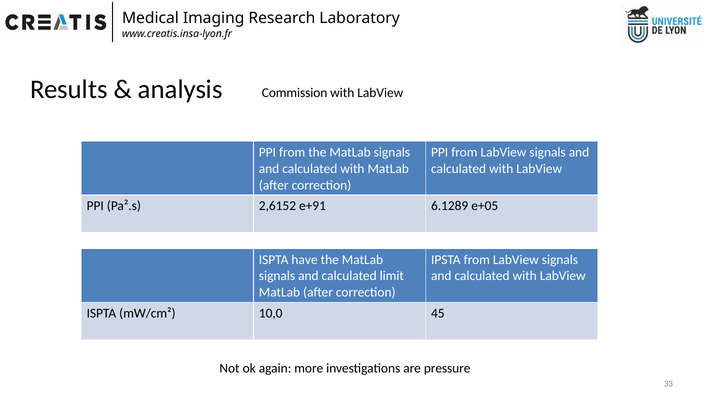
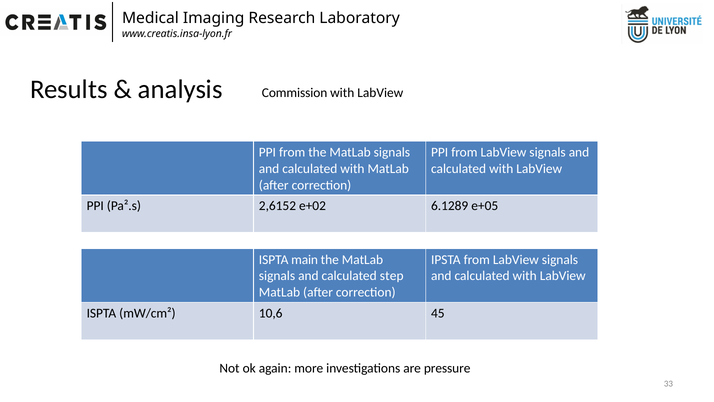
e+91: e+91 -> e+02 (312, 206)
have: have -> main (305, 259)
limit: limit -> step (392, 276)
10,0: 10,0 -> 10,6 (271, 313)
